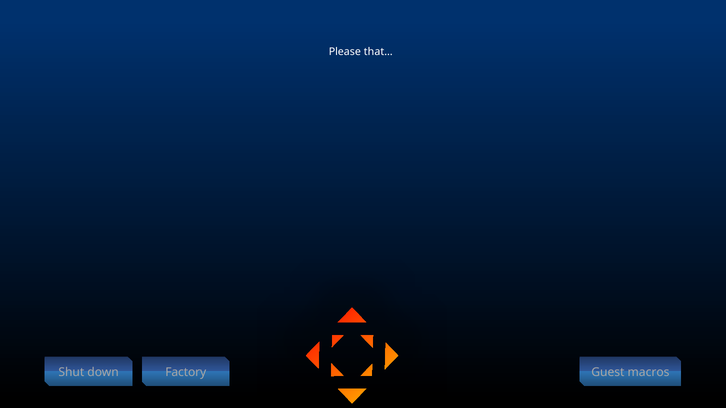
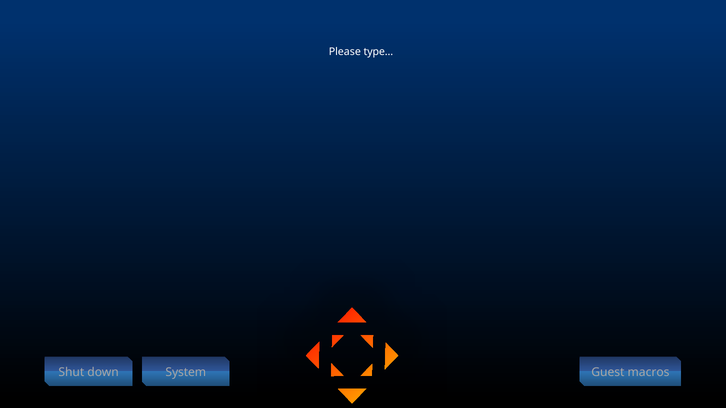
that…: that… -> type… (378, 52)
Factory: Factory -> System (186, 372)
